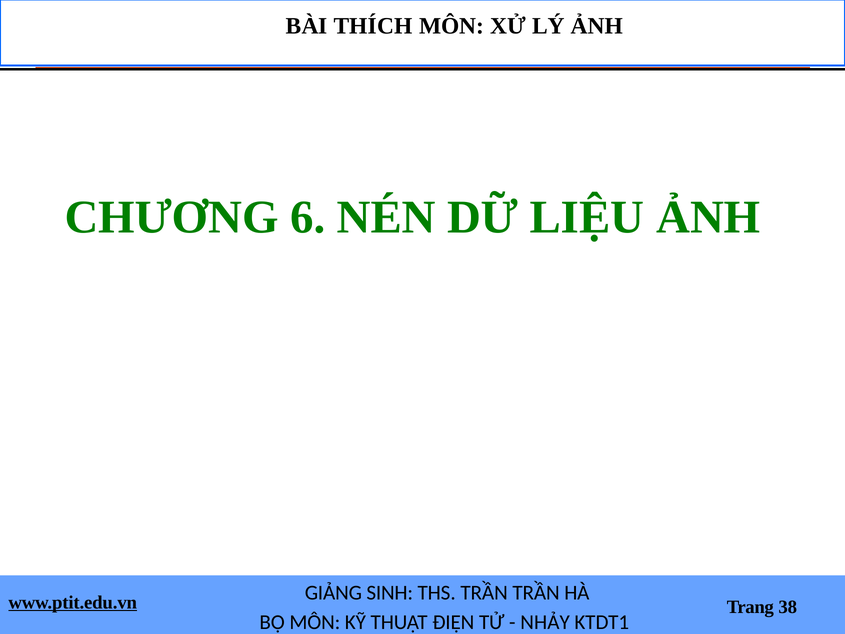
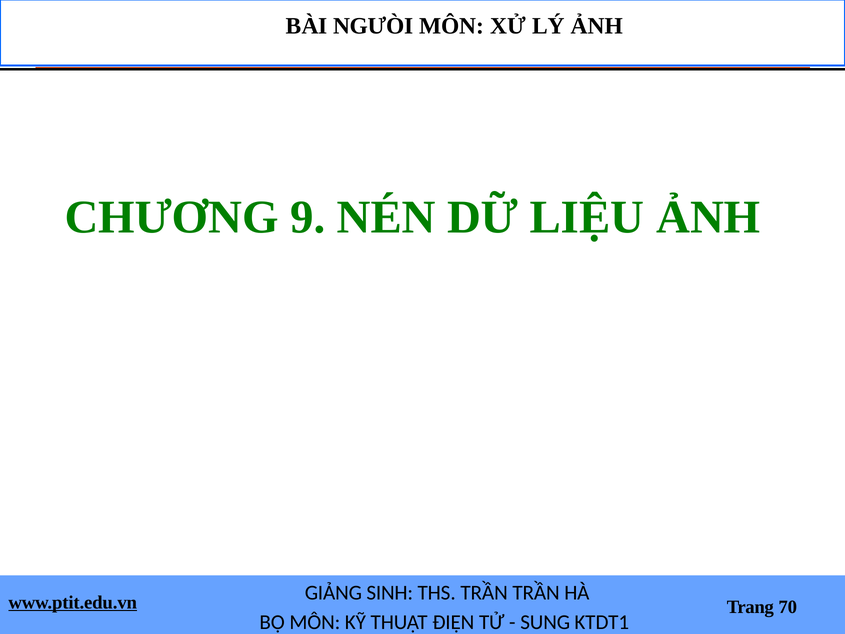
THÍCH: THÍCH -> NGƯÒI (373, 26)
6: 6 -> 9 (308, 217)
38: 38 -> 70 (788, 607)
NHẢY: NHẢY -> SUNG (545, 622)
